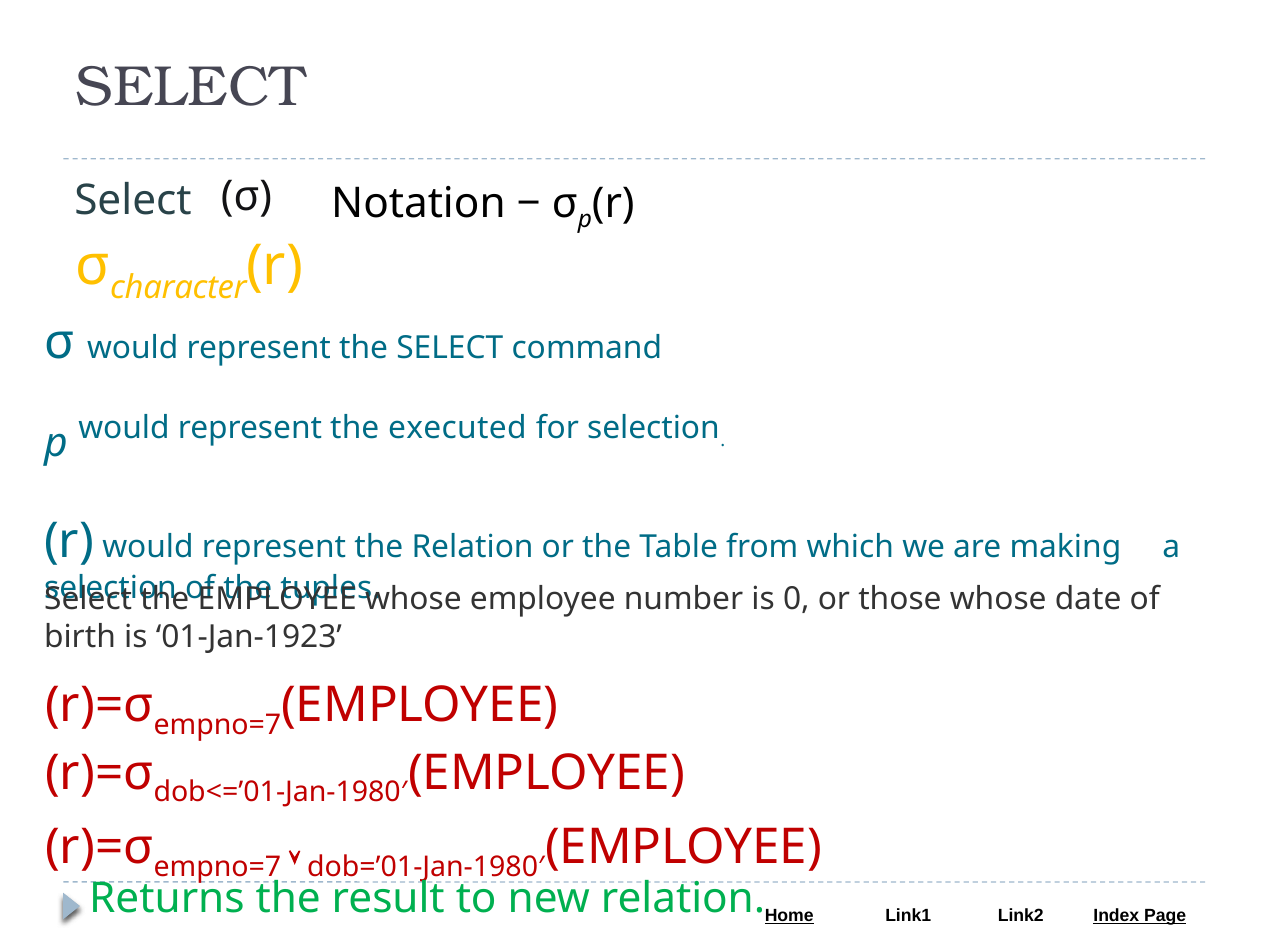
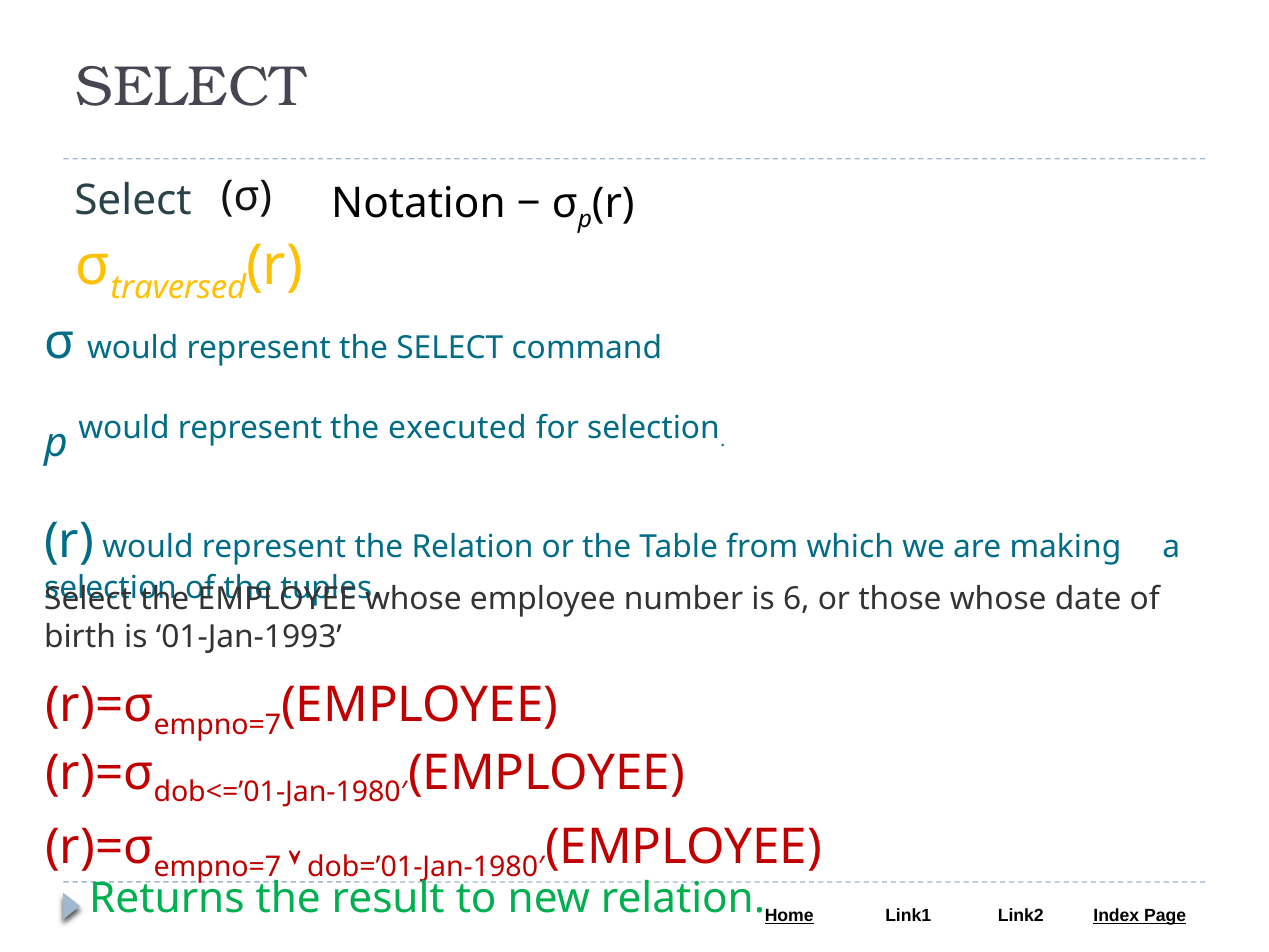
character: character -> traversed (178, 287)
0: 0 -> 6 (796, 599)
01-Jan-1923: 01-Jan-1923 -> 01-Jan-1993 (249, 637)
